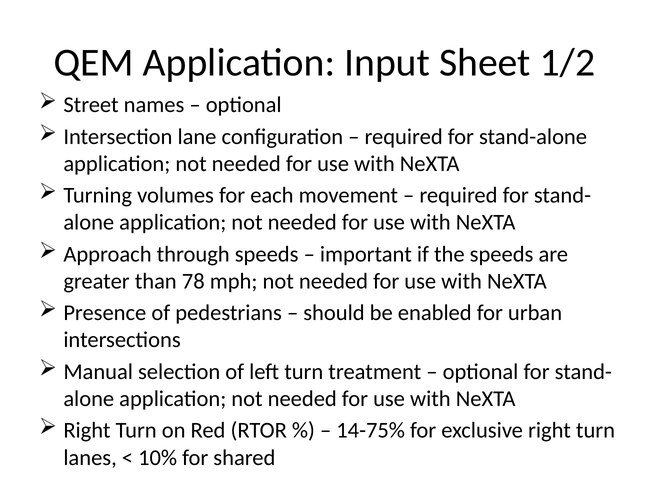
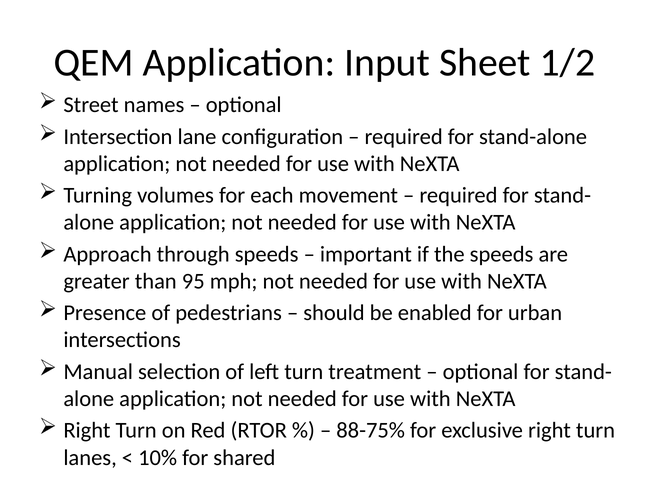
78: 78 -> 95 (193, 282)
14-75%: 14-75% -> 88-75% (371, 431)
